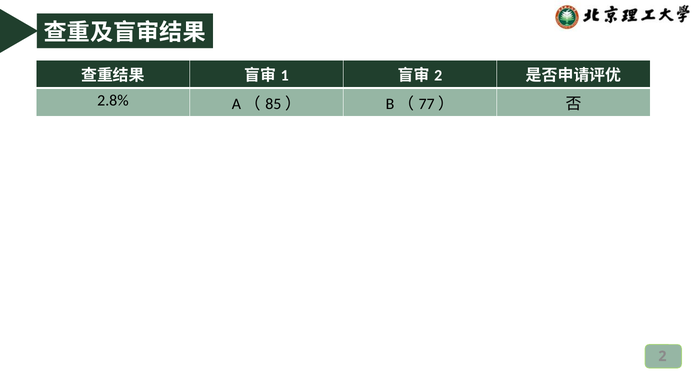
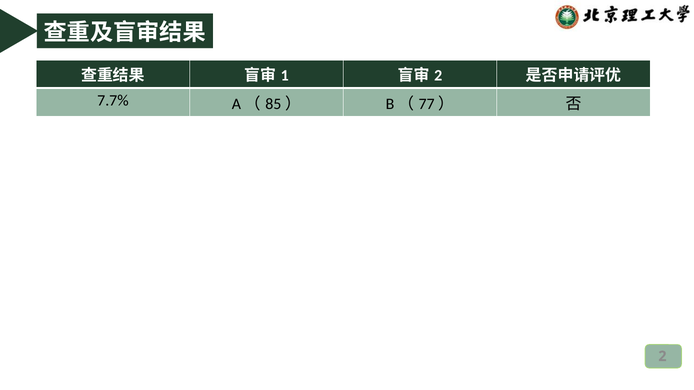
2.8%: 2.8% -> 7.7% (113, 101)
